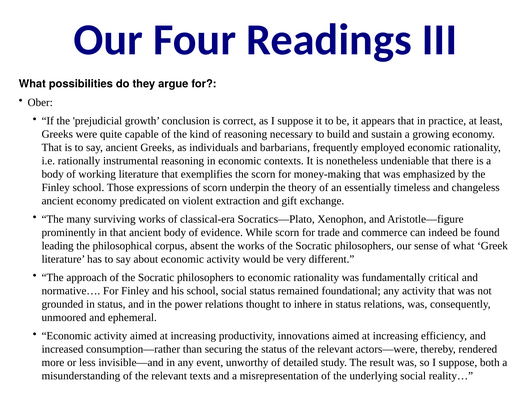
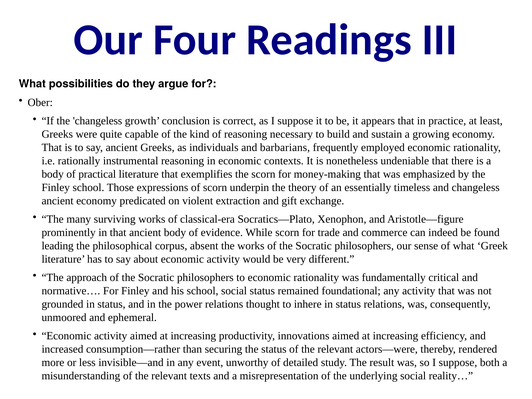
the prejudicial: prejudicial -> changeless (98, 121)
working: working -> practical (97, 174)
